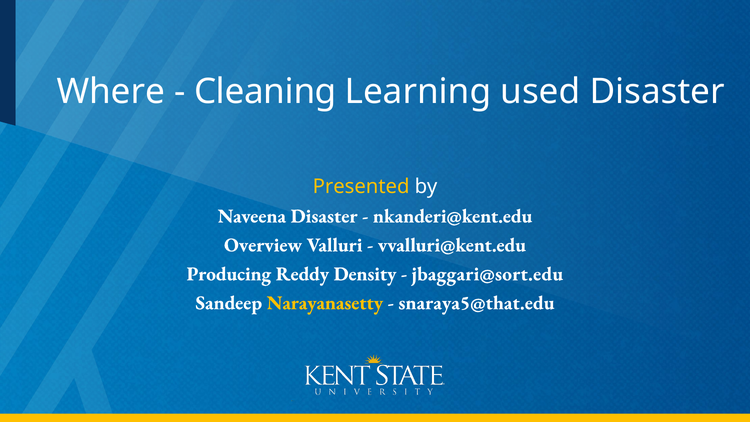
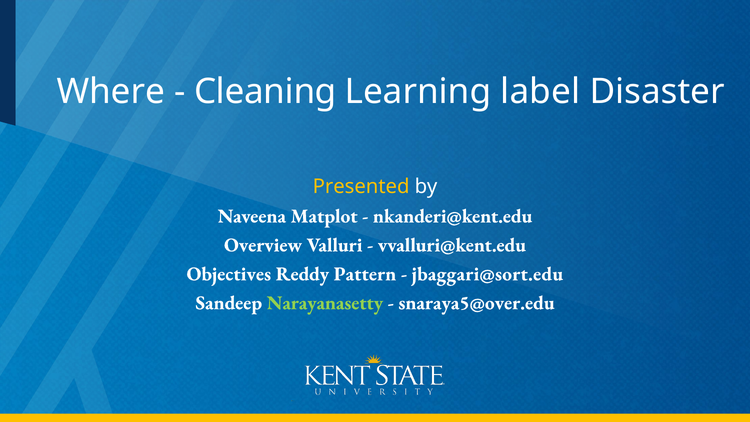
used: used -> label (540, 91)
Naveena Disaster: Disaster -> Matplot (324, 216)
Producing: Producing -> Objectives (229, 274)
Density: Density -> Pattern (365, 274)
Narayanasetty colour: yellow -> light green (325, 303)
snaraya5@that.edu: snaraya5@that.edu -> snaraya5@over.edu (477, 303)
